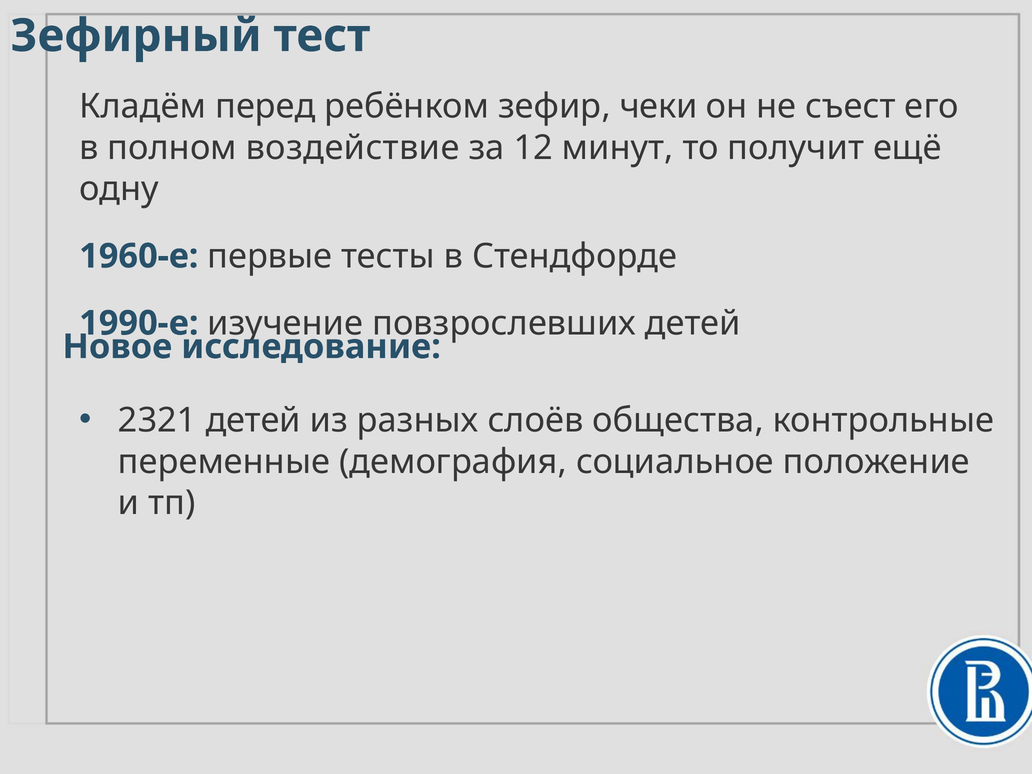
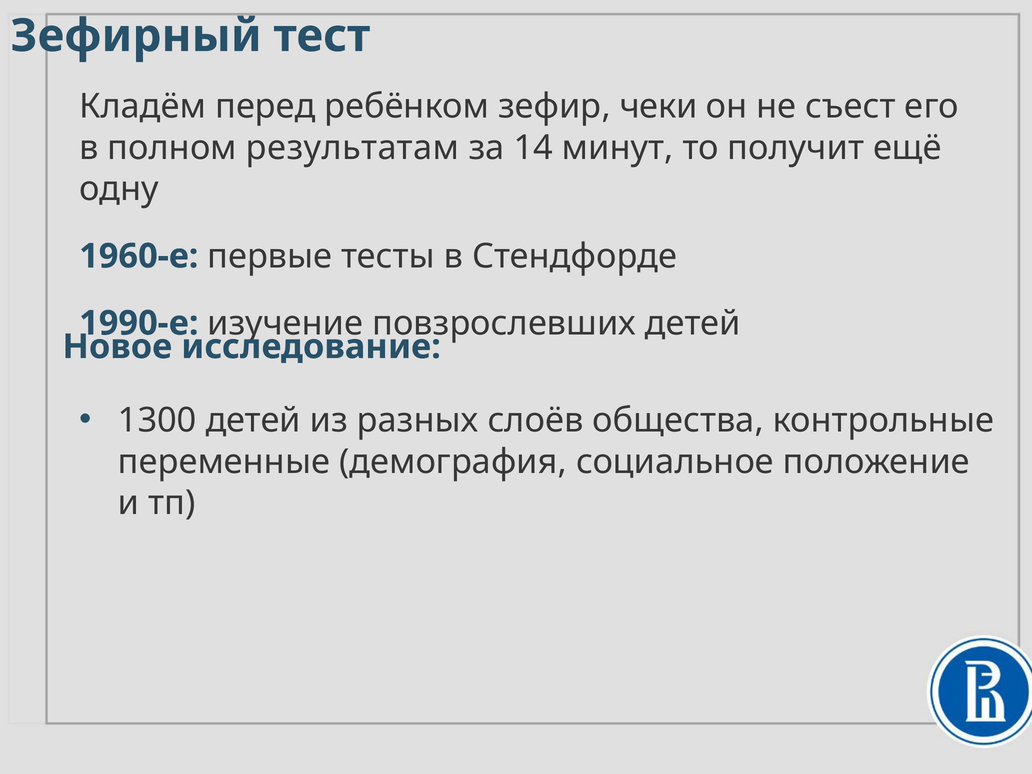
воздействие: воздействие -> результатам (353, 148)
12: 12 -> 14 (533, 148)
2321: 2321 -> 1300 (157, 420)
